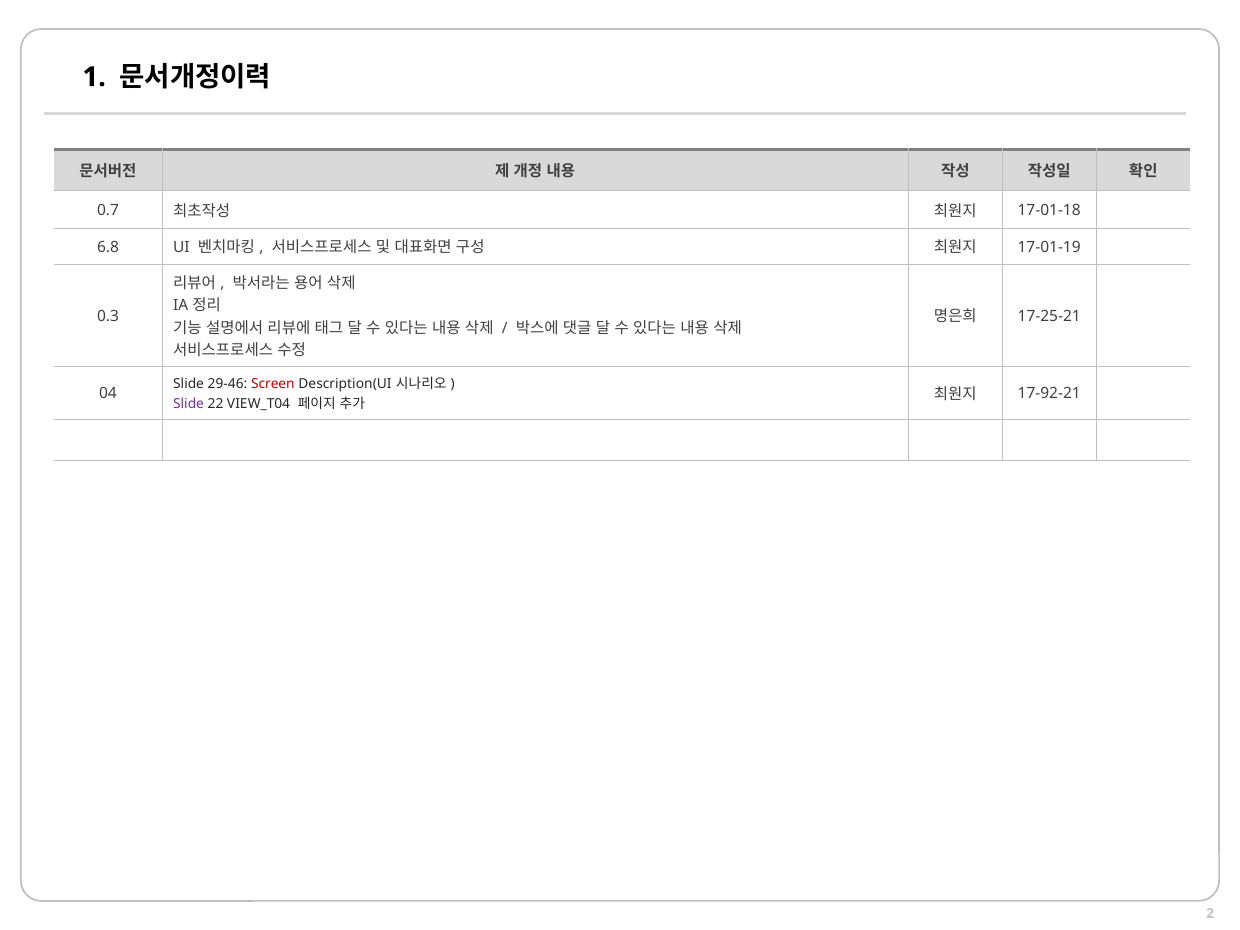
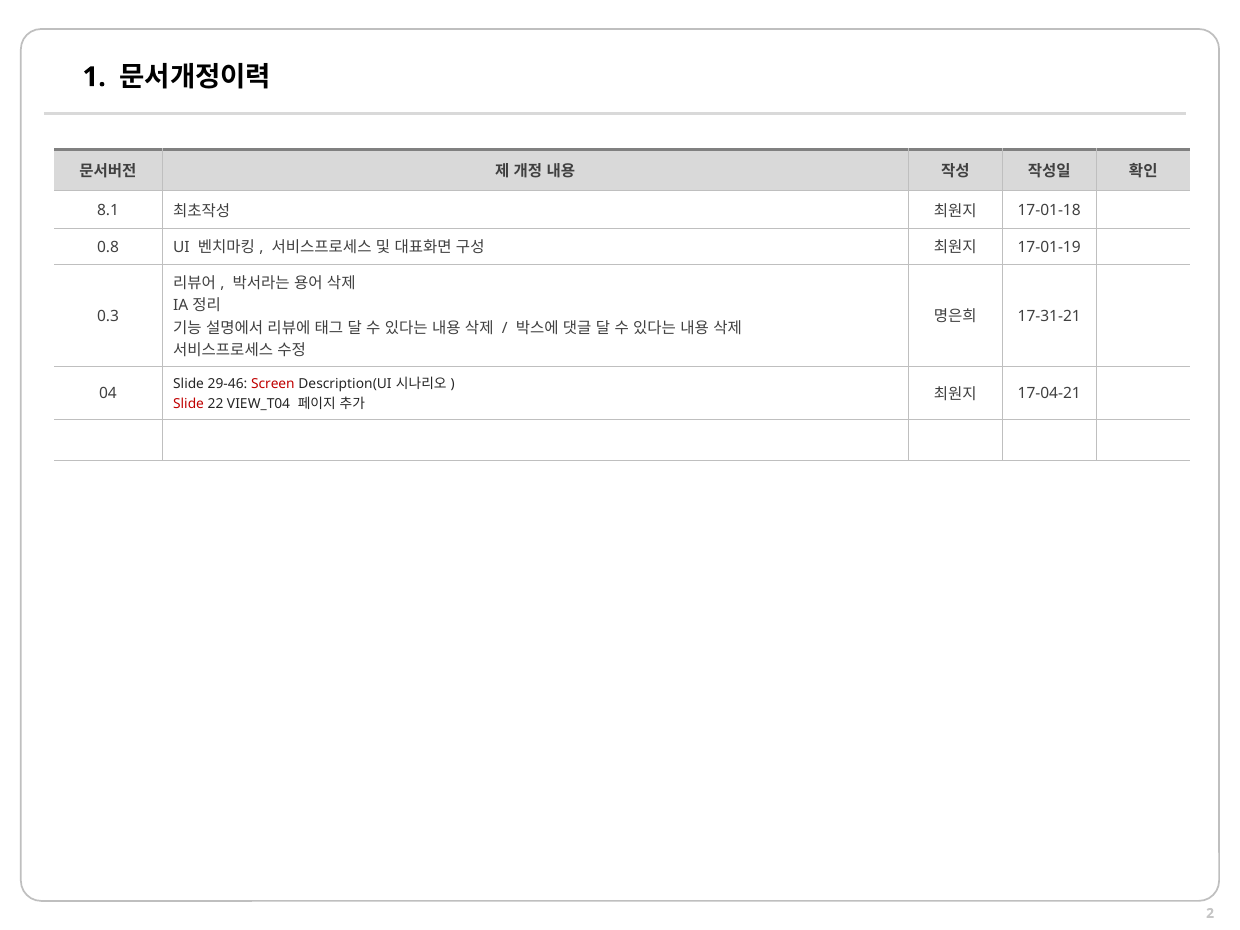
0.7: 0.7 -> 8.1 (108, 210)
6.8: 6.8 -> 0.8 (108, 247)
17-25-21: 17-25-21 -> 17-31-21 (1049, 316)
17-92-21: 17-92-21 -> 17-04-21 (1049, 394)
Slide colour: purple -> red (189, 404)
